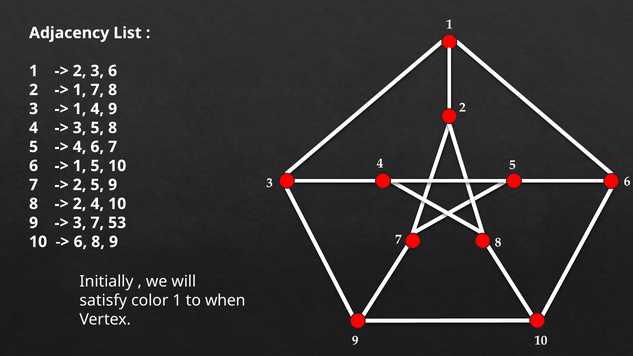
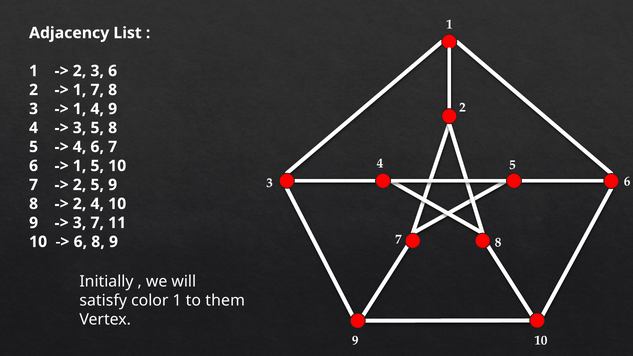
53: 53 -> 11 (117, 223)
when: when -> them (225, 301)
